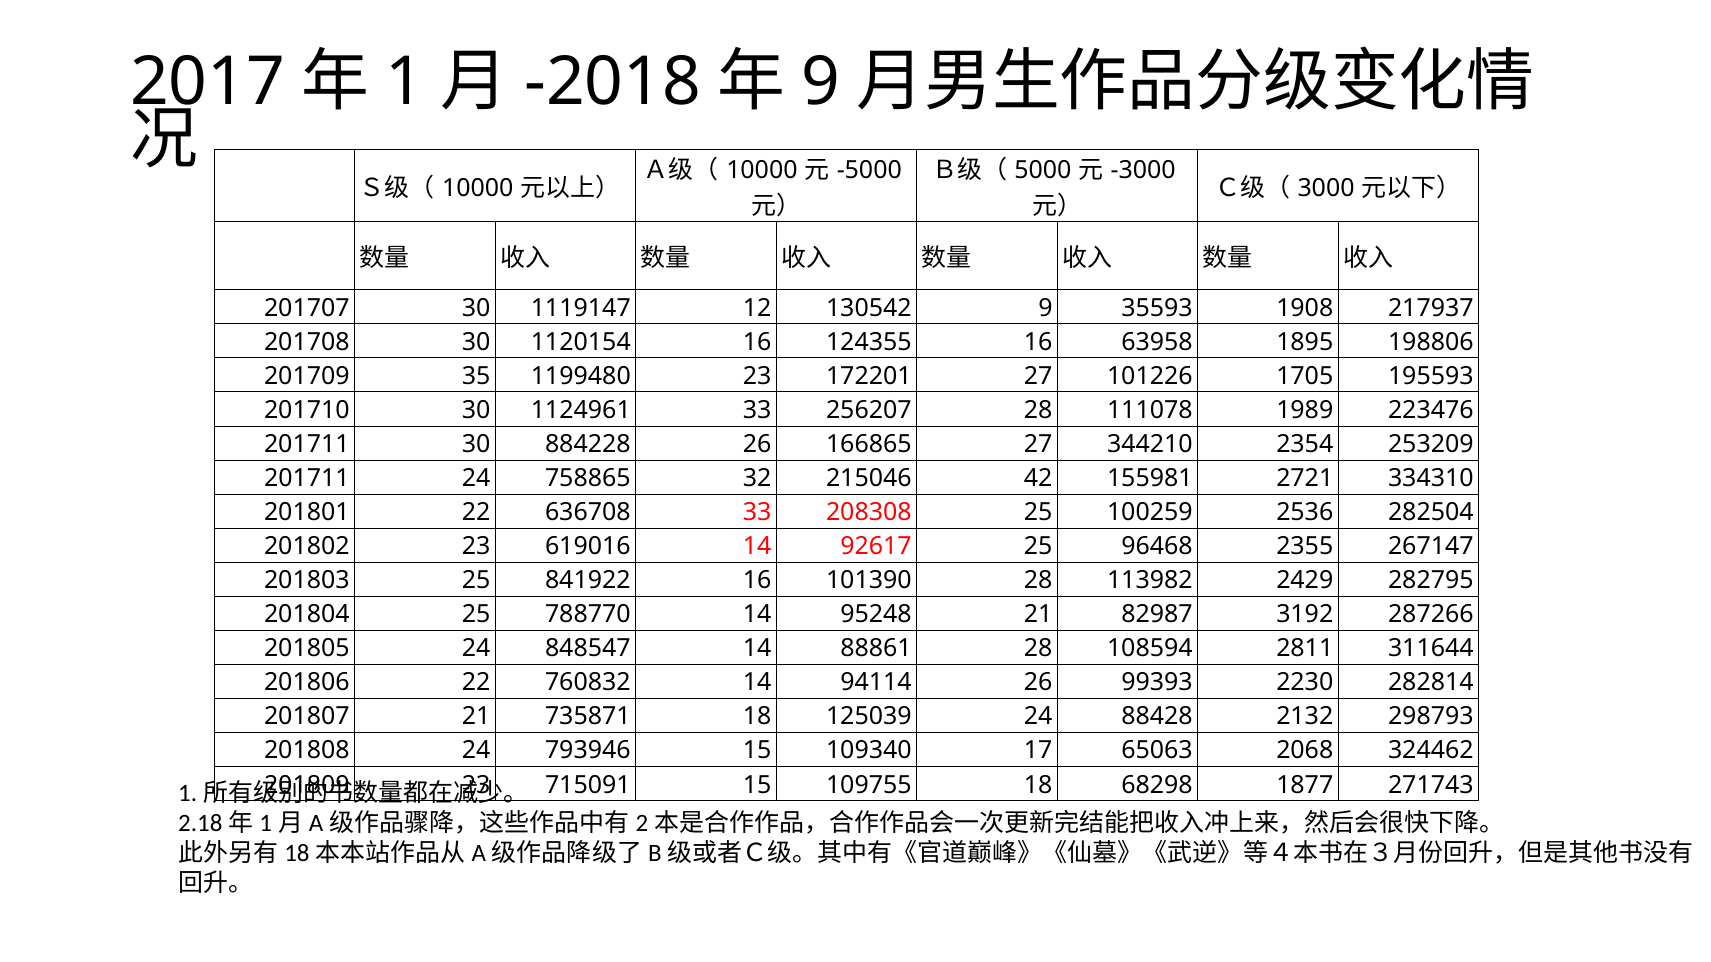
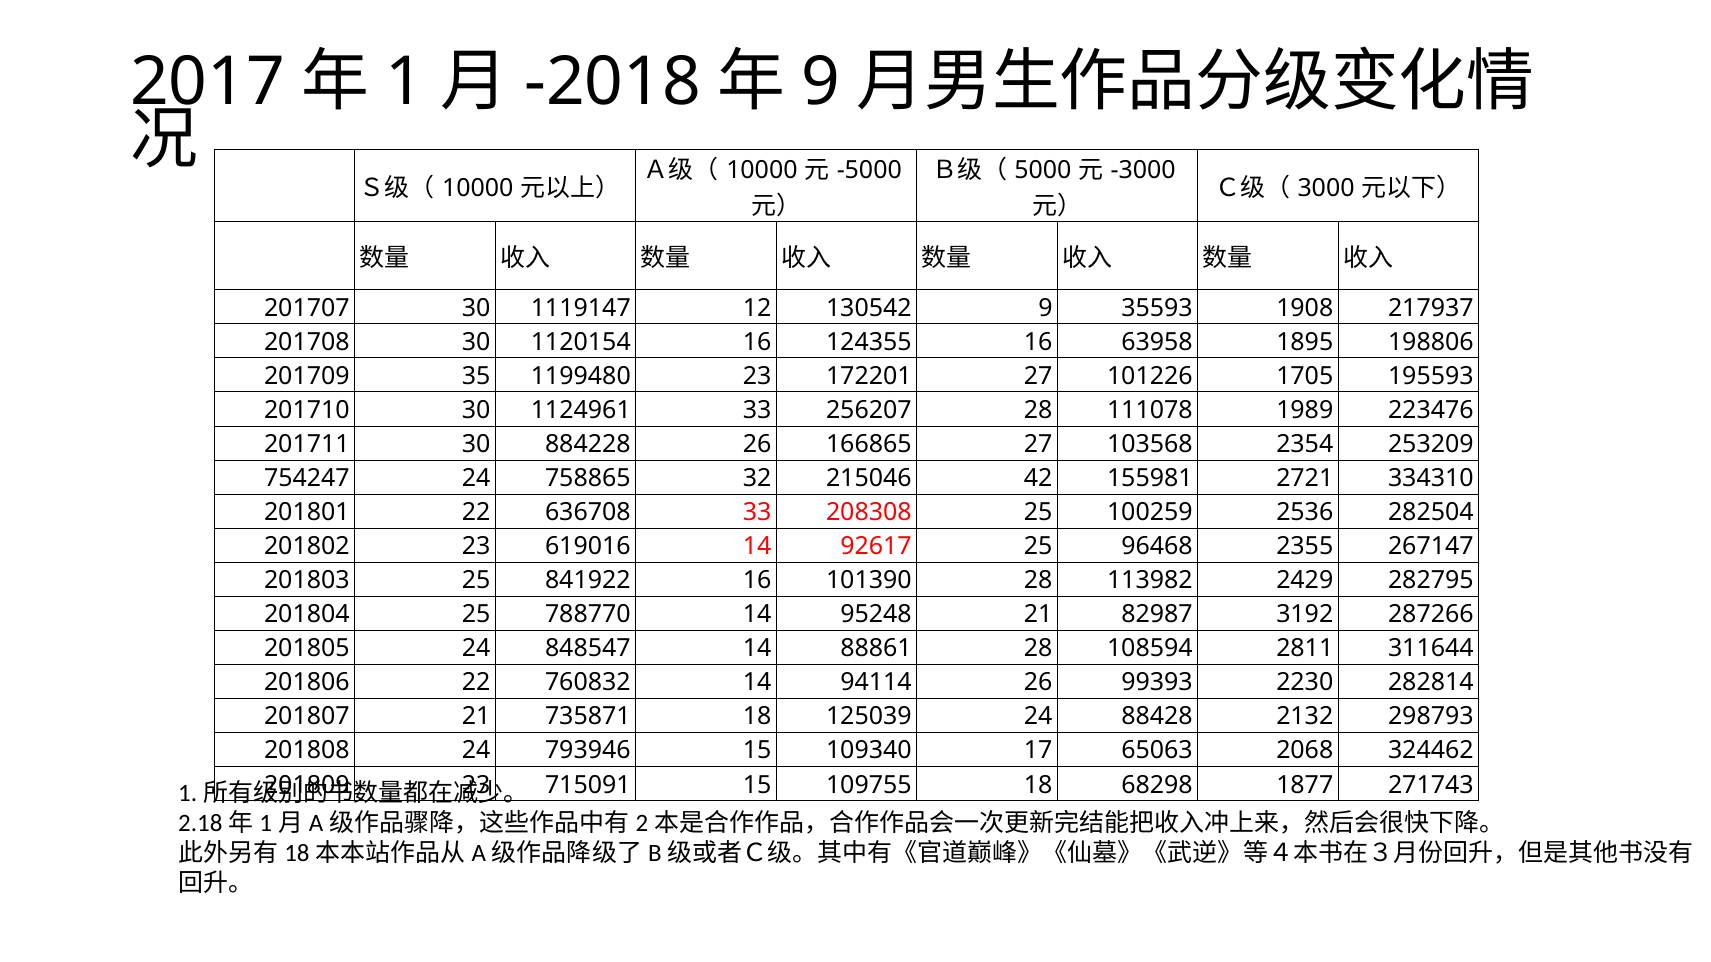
344210: 344210 -> 103568 (1150, 445)
201711: 201711 -> 754247 (307, 479)
